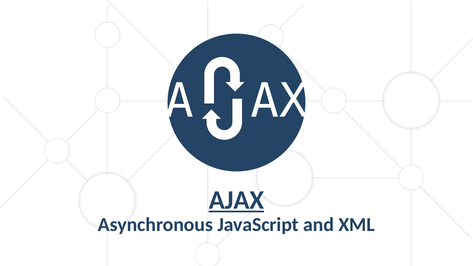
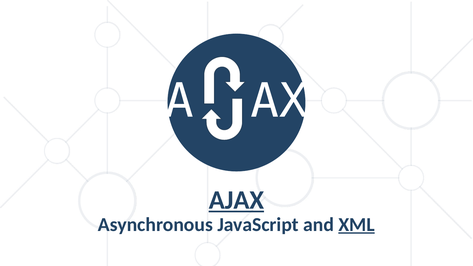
XML underline: none -> present (357, 225)
